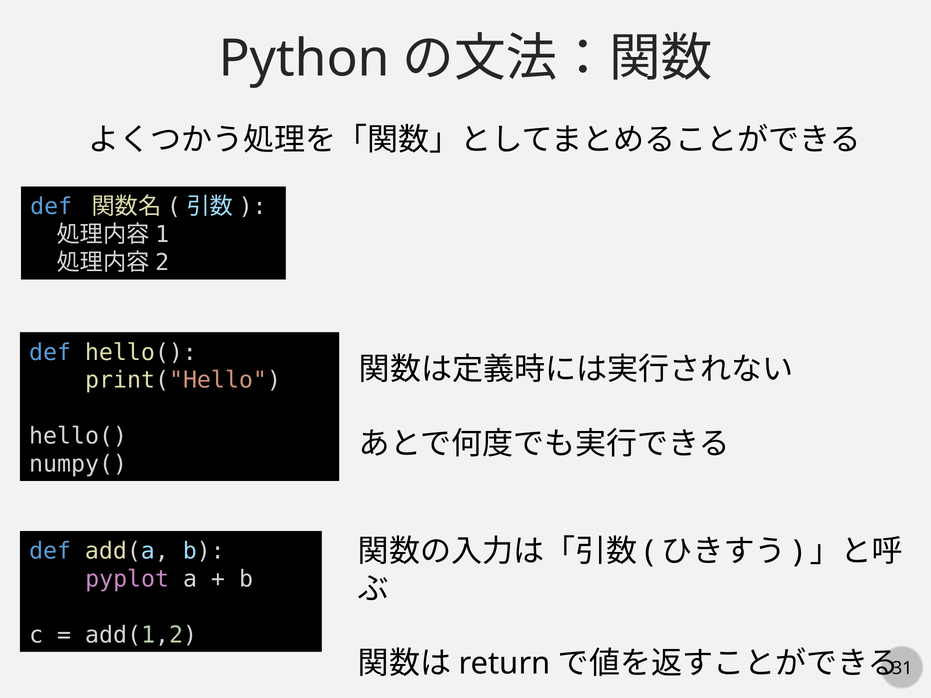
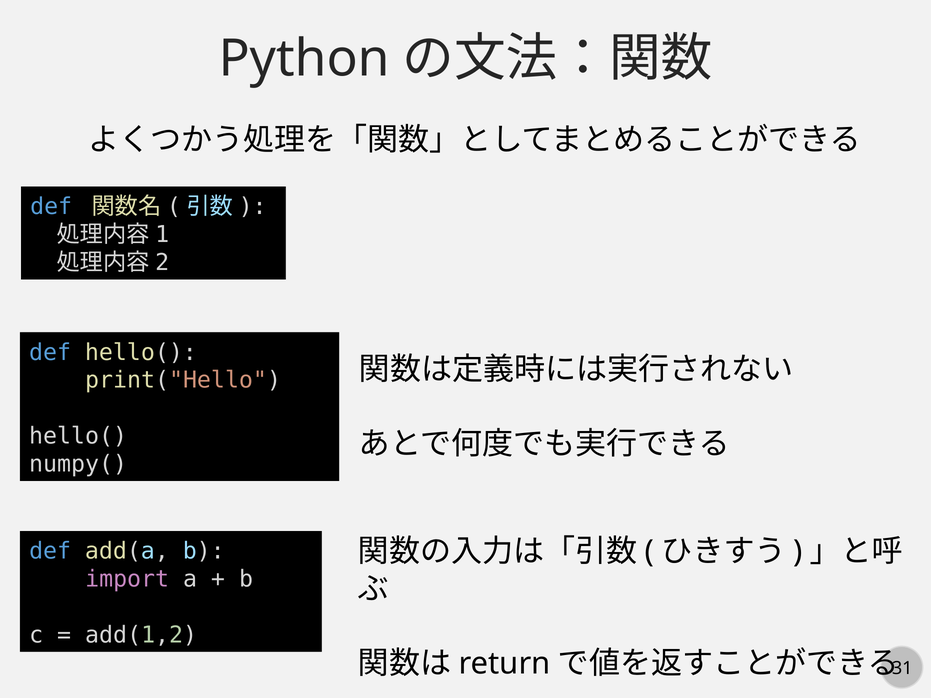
pyplot: pyplot -> import (127, 579)
